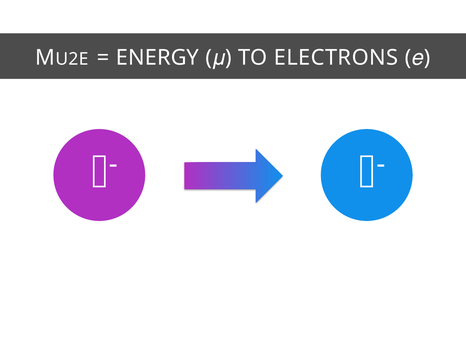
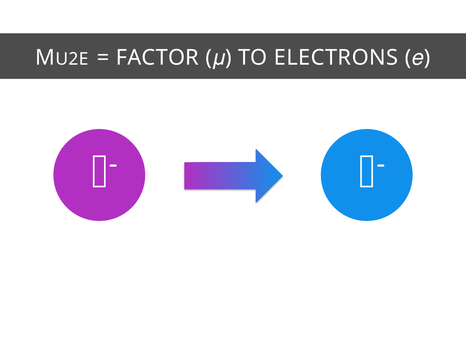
ENERGY: ENERGY -> FACTOR (157, 58)
